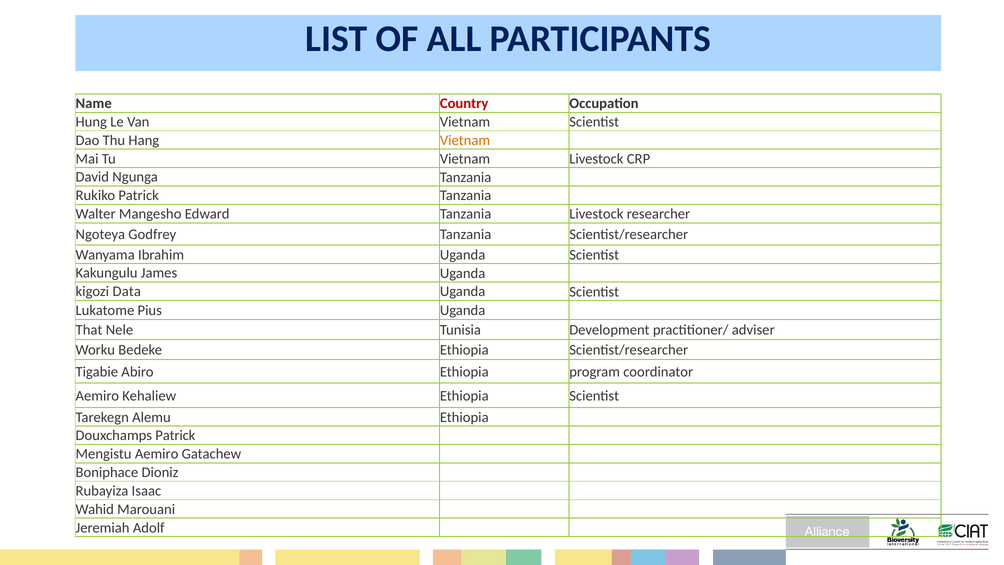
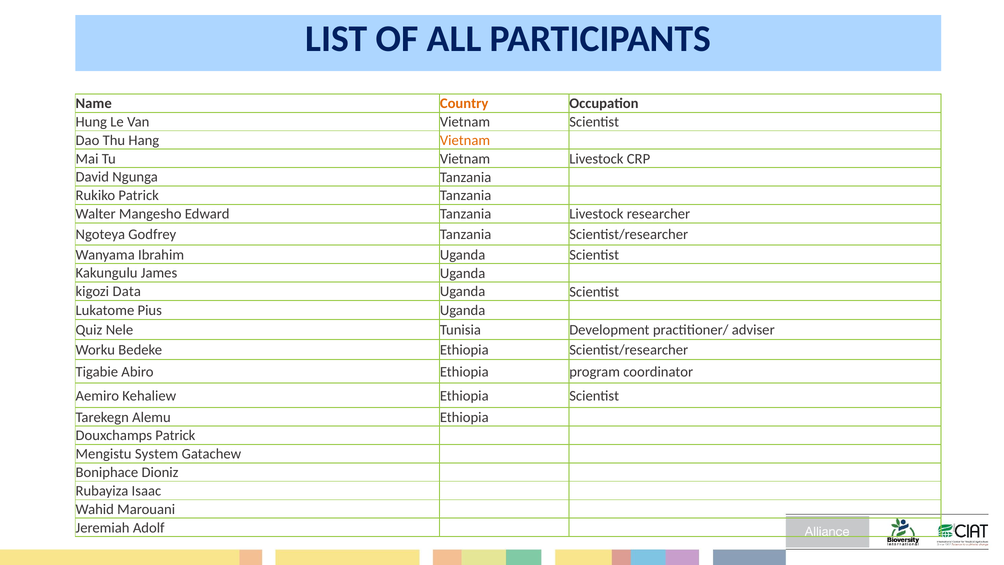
Country colour: red -> orange (464, 104)
That: That -> Quiz (89, 330)
Mengistu Aemiro: Aemiro -> System (157, 454)
